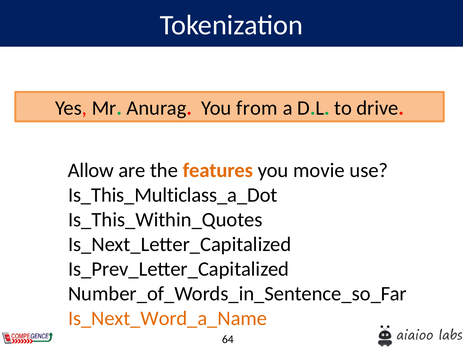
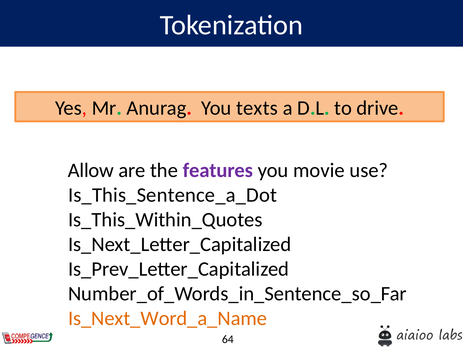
from: from -> texts (257, 108)
features colour: orange -> purple (218, 170)
Is_This_Multiclass_a_Dot: Is_This_Multiclass_a_Dot -> Is_This_Sentence_a_Dot (173, 195)
